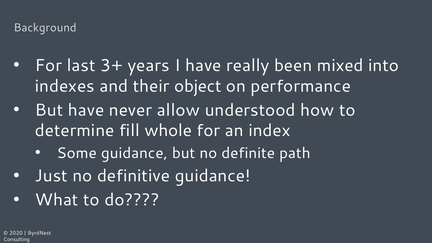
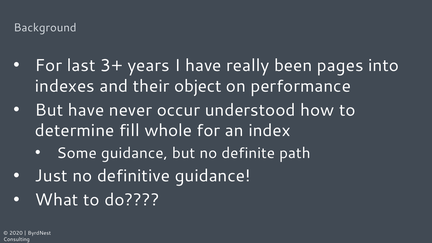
mixed: mixed -> pages (340, 65)
allow: allow -> occur (178, 110)
